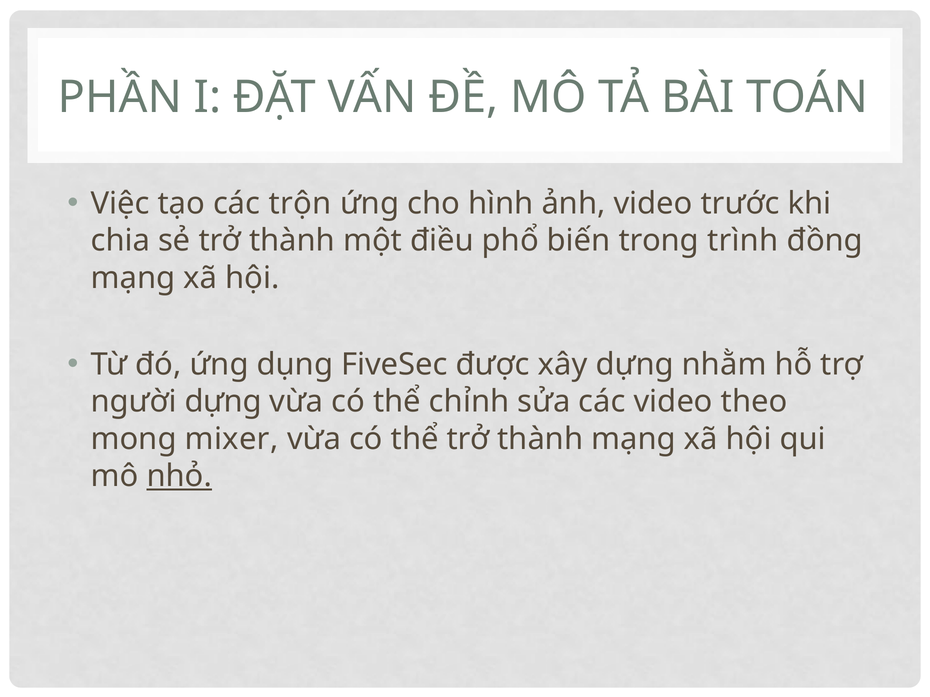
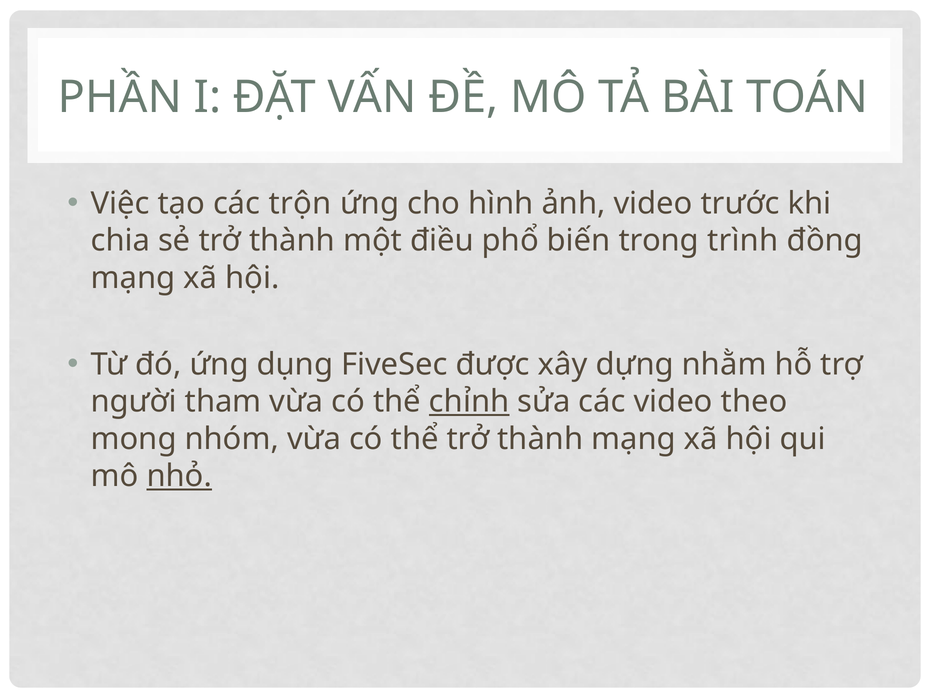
người dựng: dựng -> tham (223, 402)
chỉnh underline: none -> present (469, 402)
mixer: mixer -> nhóm (232, 439)
